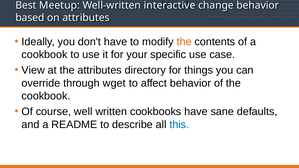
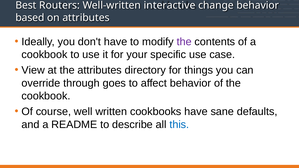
Meetup: Meetup -> Routers (60, 5)
the colour: orange -> purple (184, 42)
wget: wget -> goes (114, 83)
